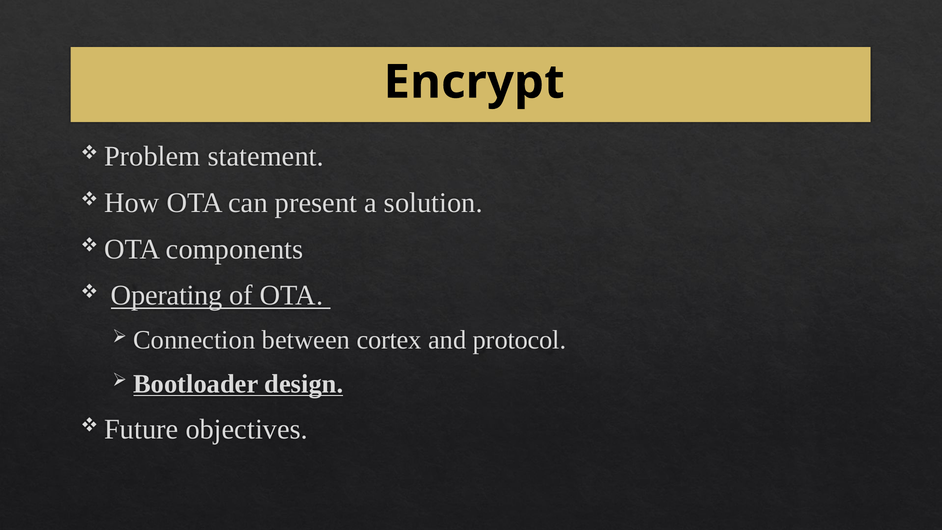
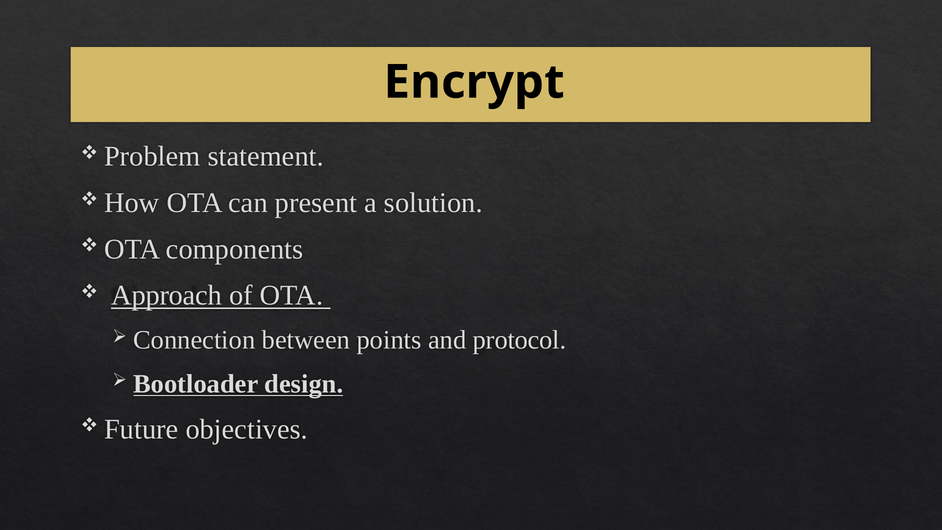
Operating: Operating -> Approach (167, 295)
cortex: cortex -> points (389, 340)
